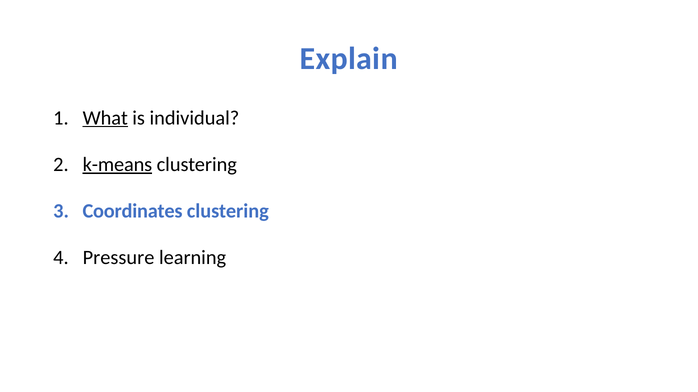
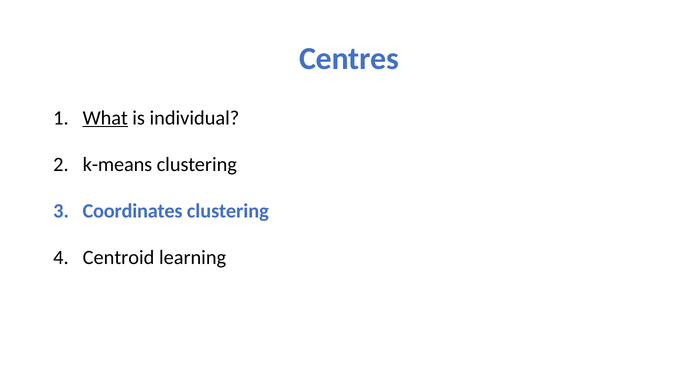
Explain: Explain -> Centres (349, 59)
k-means underline: present -> none (117, 165)
Pressure: Pressure -> Centroid (119, 258)
